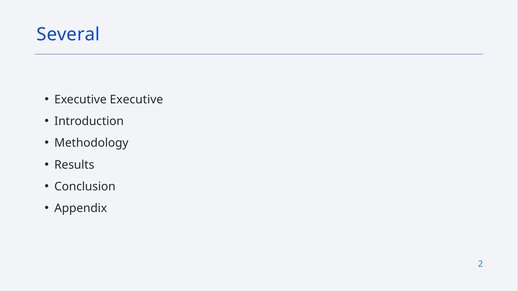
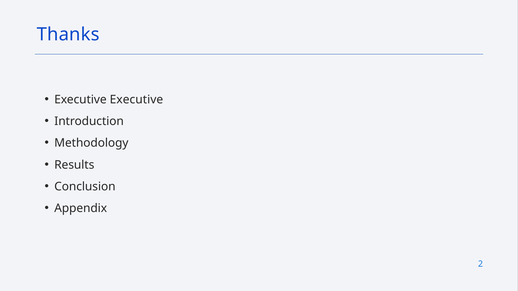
Several: Several -> Thanks (68, 35)
